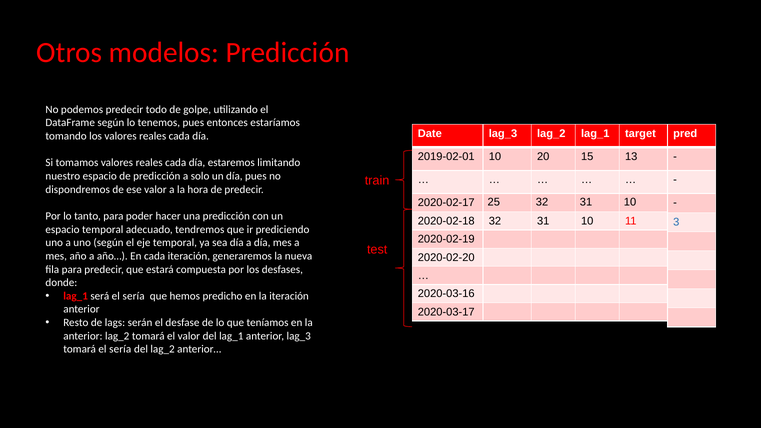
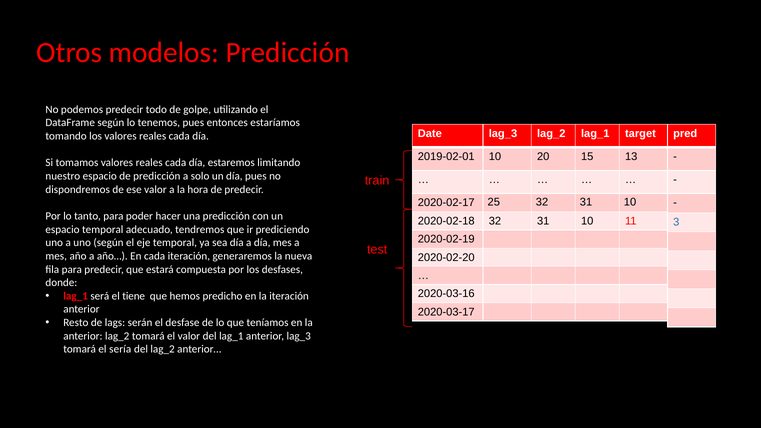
será el sería: sería -> tiene (134, 296)
